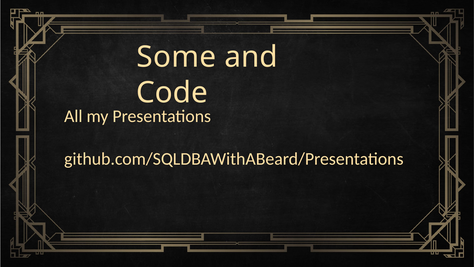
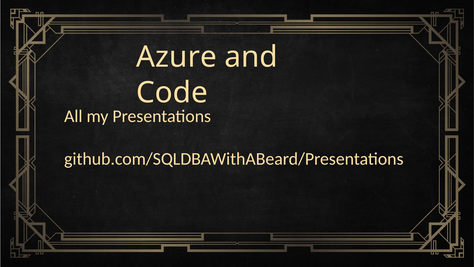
Some: Some -> Azure (176, 57)
